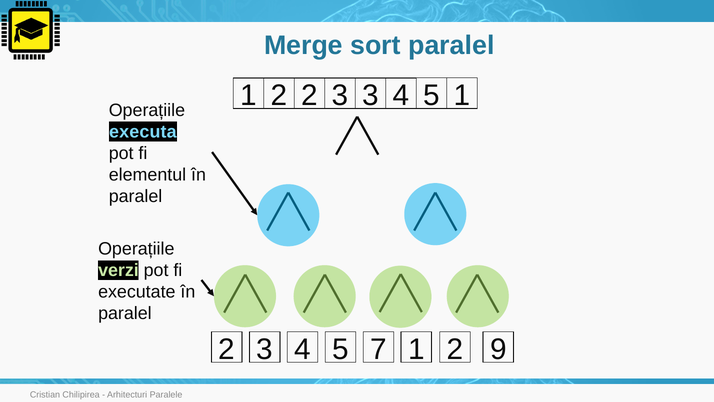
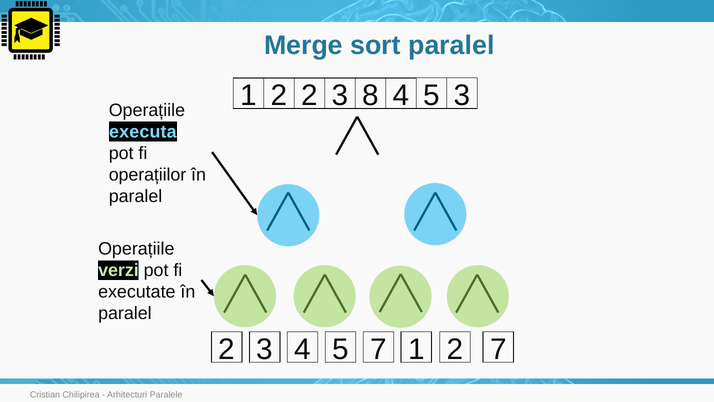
3 3: 3 -> 8 (370, 95)
5 1: 1 -> 3 (462, 95)
elementul: elementul -> operațiilor (148, 175)
2 9: 9 -> 7 (498, 349)
